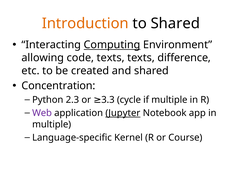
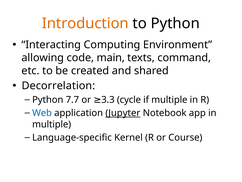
to Shared: Shared -> Python (175, 23)
Computing underline: present -> none (112, 45)
code texts: texts -> main (111, 58)
difference: difference -> command (184, 58)
Concentration: Concentration -> Decorrelation (58, 86)
2.3: 2.3 -> 7.7 (72, 99)
Web colour: purple -> blue (42, 113)
